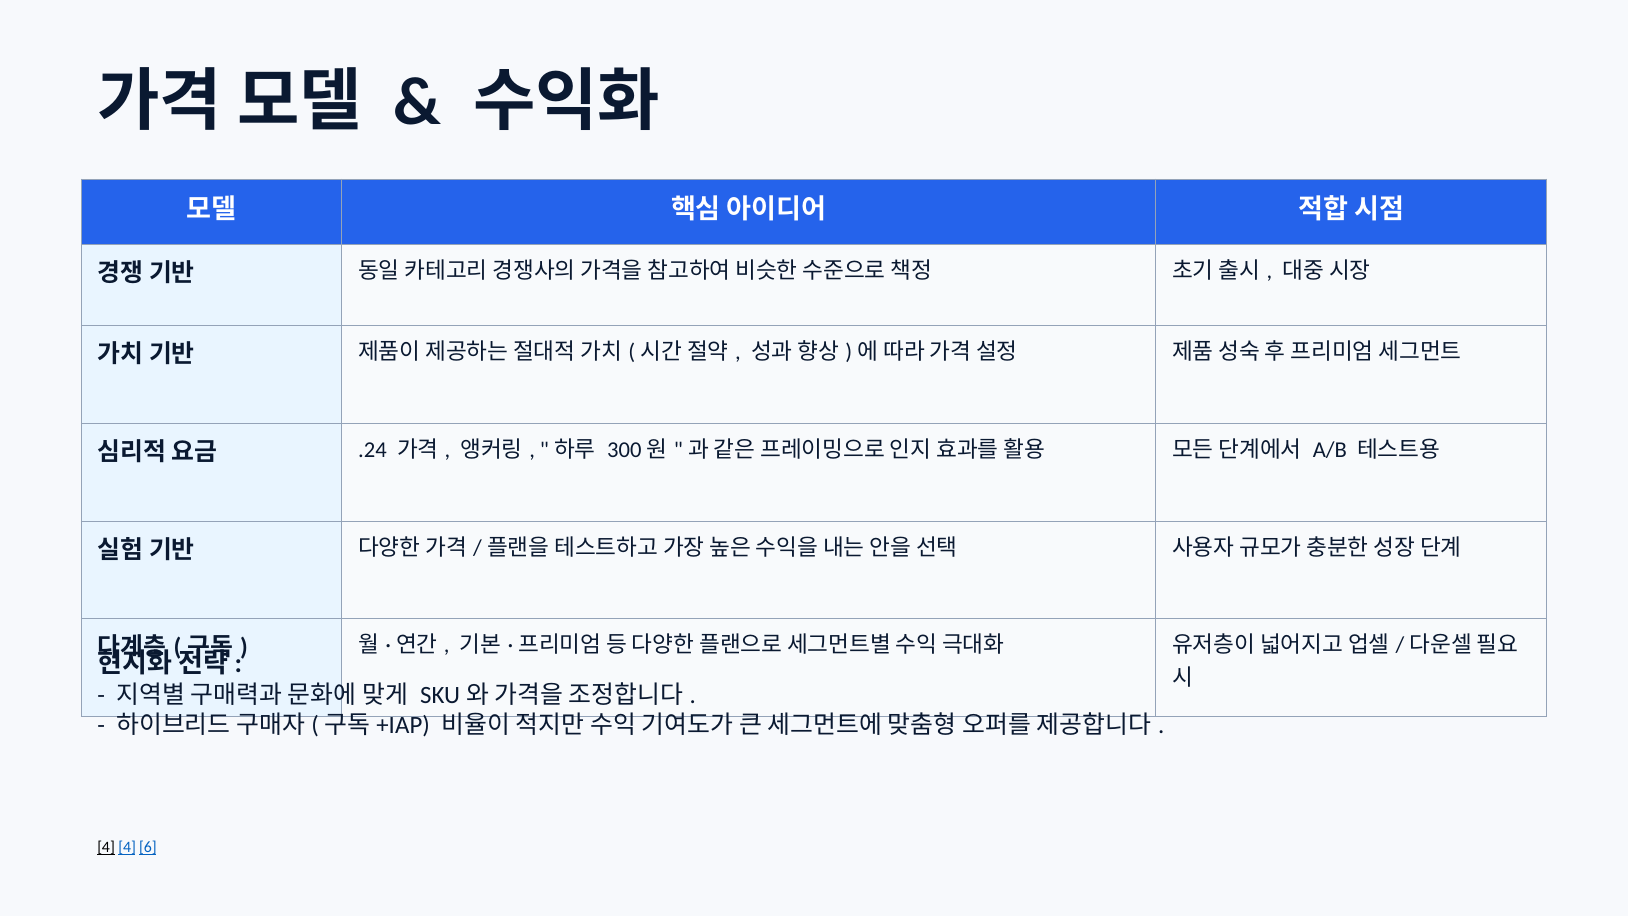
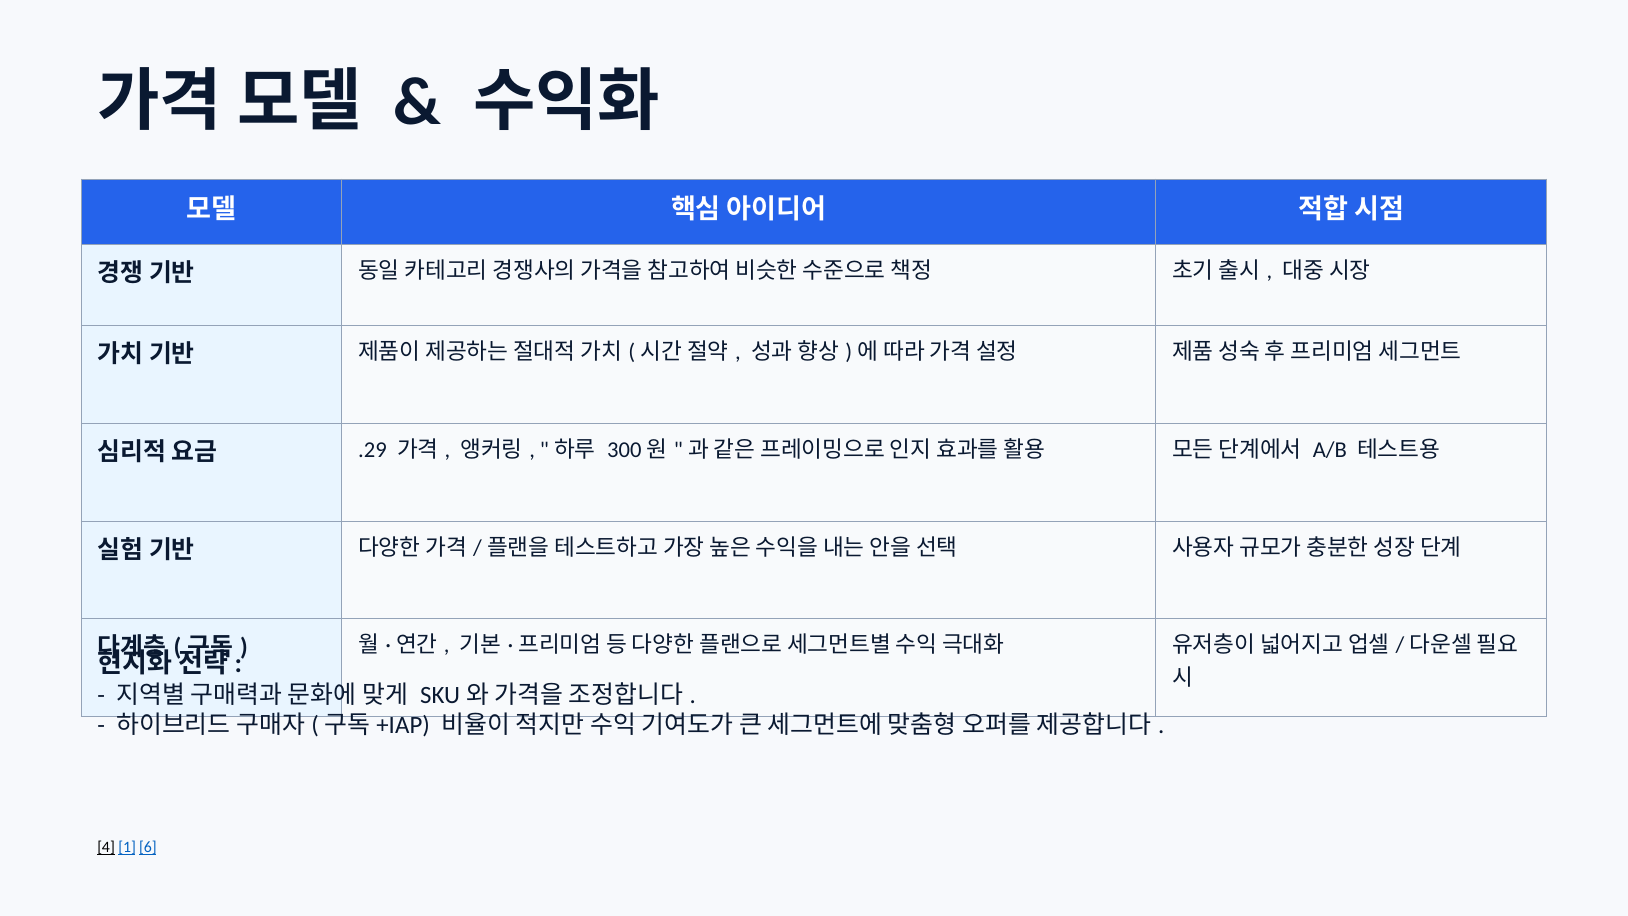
.24: .24 -> .29 (372, 450)
4 4: 4 -> 1 (127, 847)
